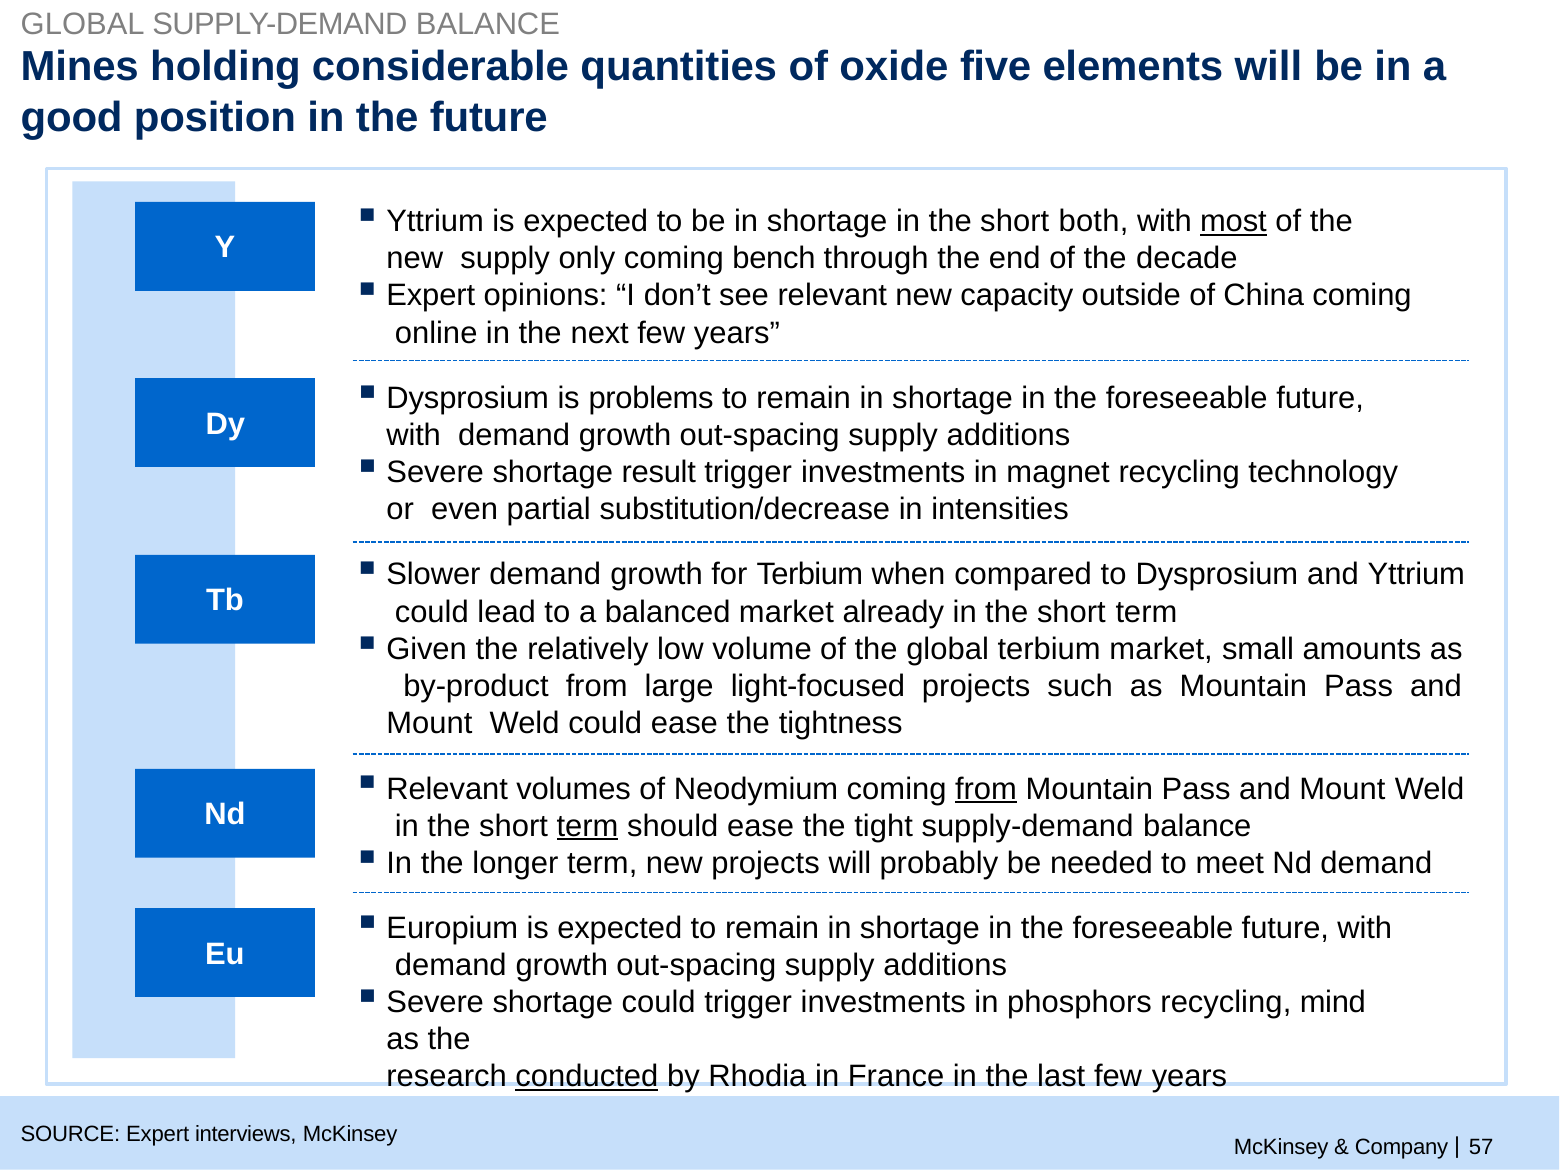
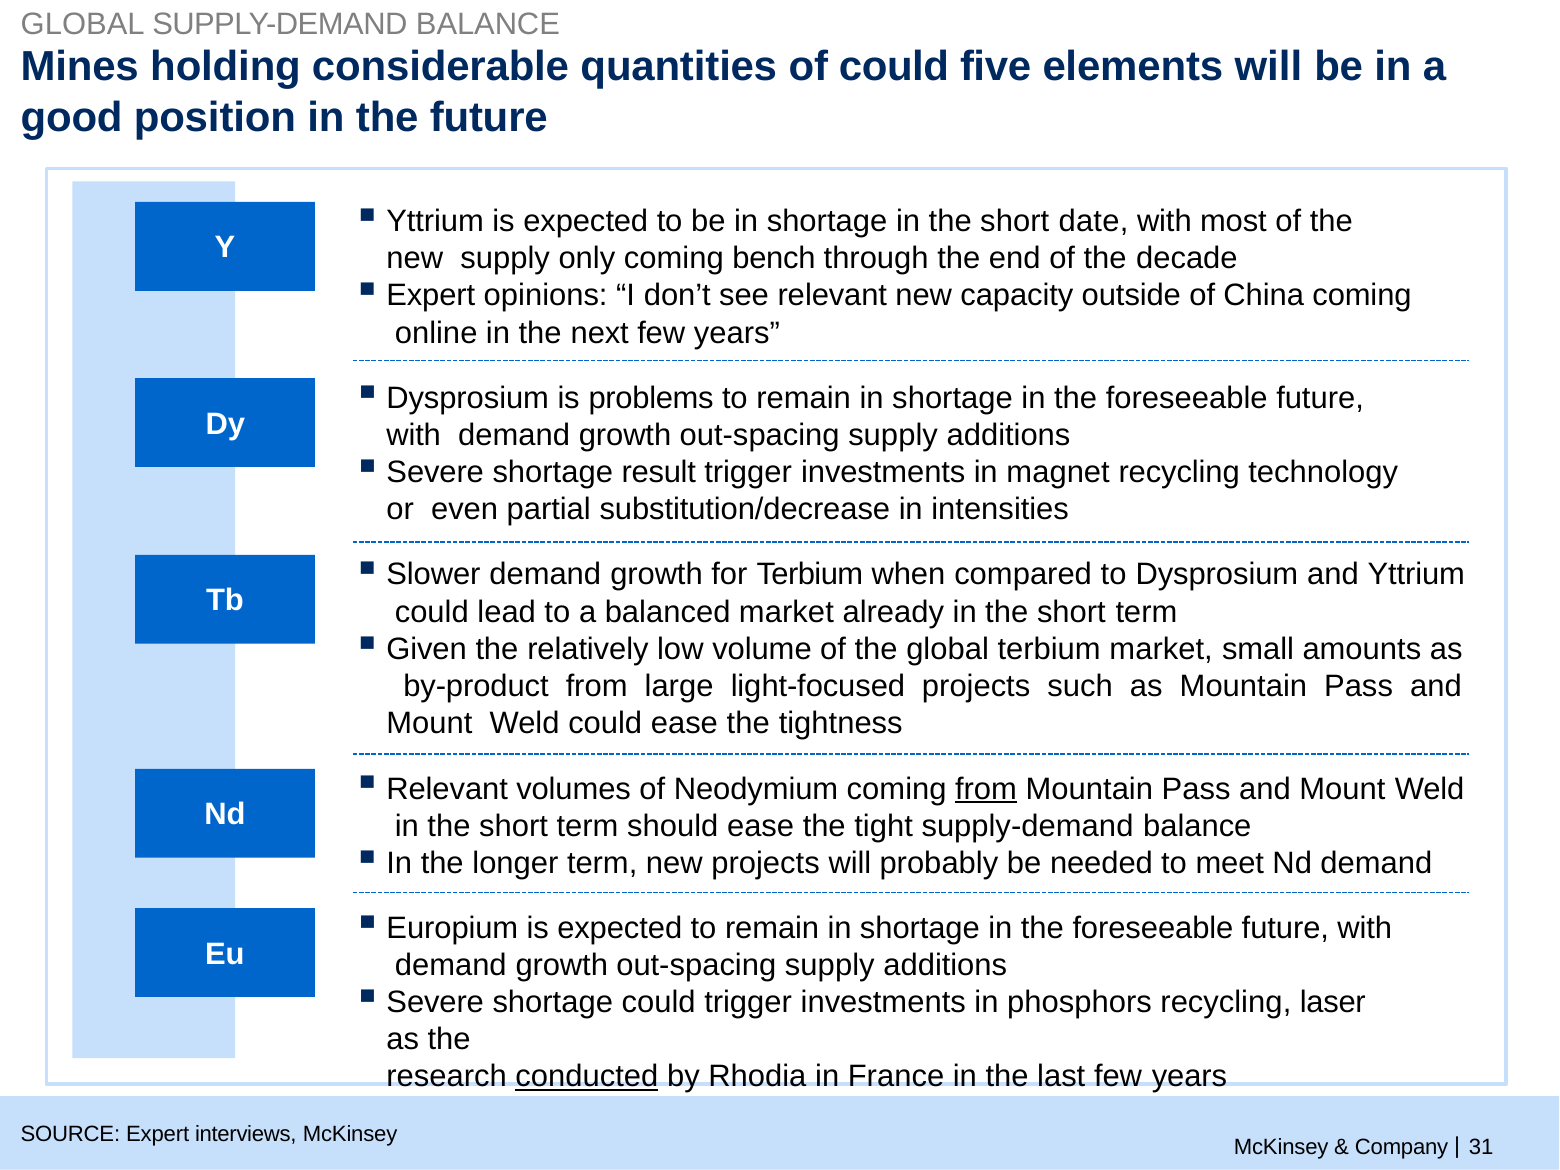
of oxide: oxide -> could (894, 67)
both: both -> date (1093, 221)
most underline: present -> none (1233, 221)
term underline: present -> none (587, 826)
mind: mind -> laser (1333, 1002)
57: 57 -> 31 (1481, 1147)
